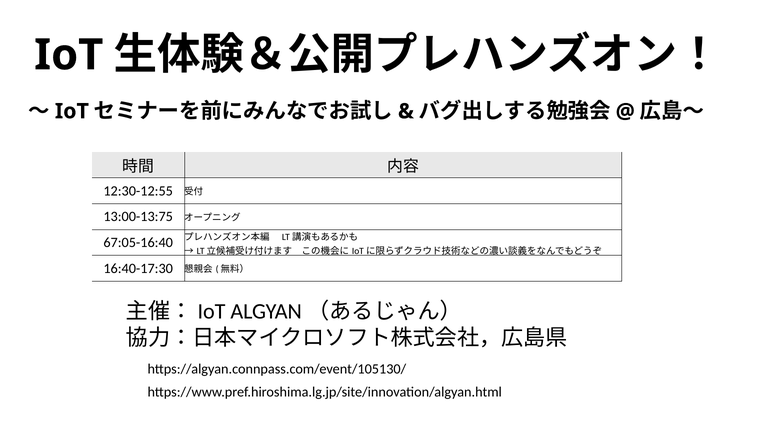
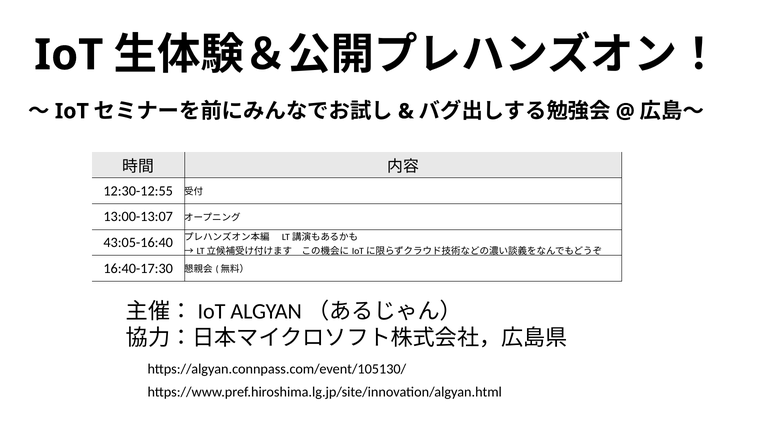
13:00-13:75: 13:00-13:75 -> 13:00-13:07 (138, 217)
67:05-16:40: 67:05-16:40 -> 43:05-16:40 (138, 243)
